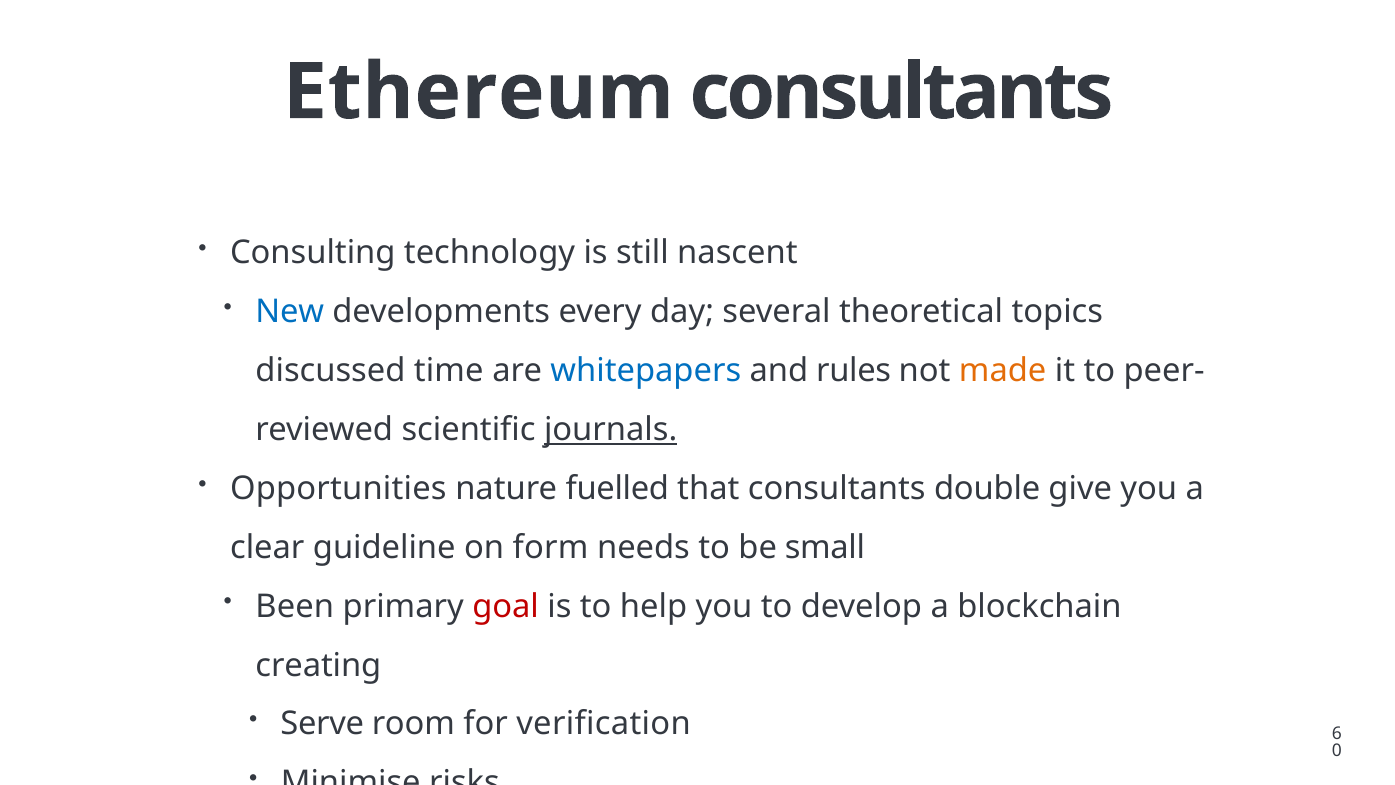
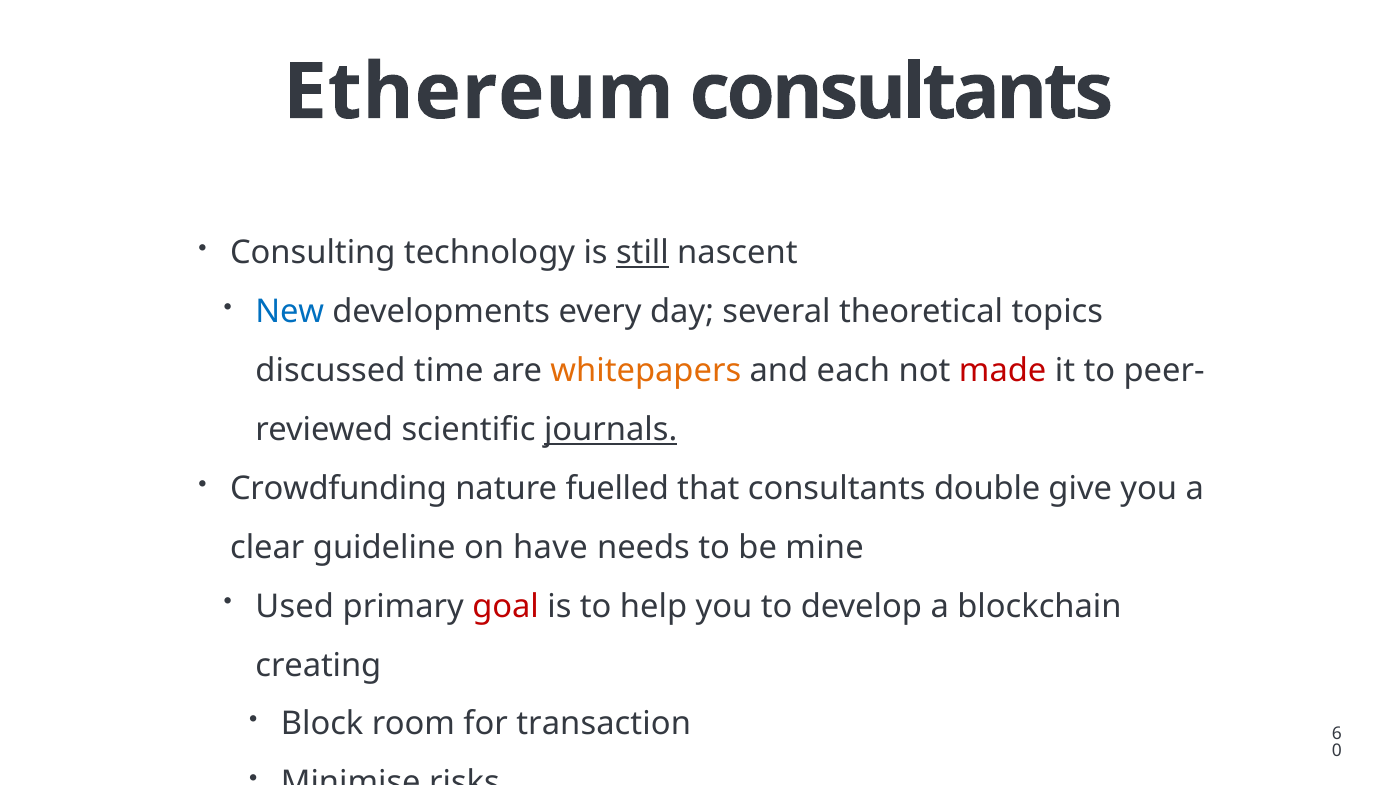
still underline: none -> present (642, 253)
whitepapers colour: blue -> orange (646, 371)
rules: rules -> each (853, 371)
made colour: orange -> red (1003, 371)
Opportunities: Opportunities -> Crowdfunding (339, 488)
form: form -> have (550, 547)
small: small -> mine (825, 547)
Been: Been -> Used (295, 606)
Serve: Serve -> Block (322, 724)
verification: verification -> transaction (604, 724)
